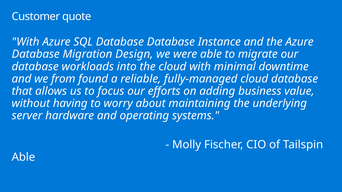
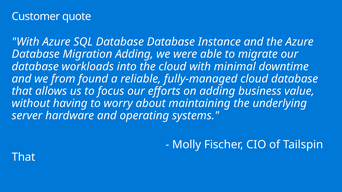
Migration Design: Design -> Adding (134, 54)
Able: Able -> That (23, 157)
